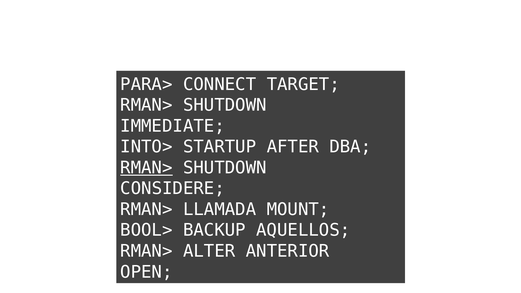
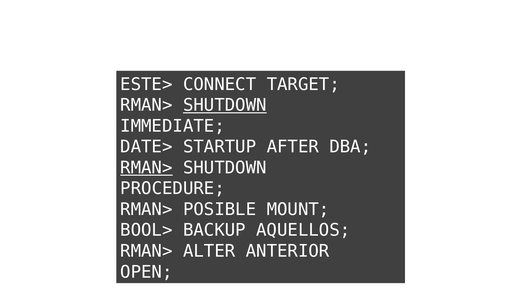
PARA>: PARA> -> ESTE> (146, 84)
SHUTDOWN underline: none -> present (225, 105)
INTO>: INTO> -> DATE> (146, 147)
CONSIDERE: CONSIDERE -> PROCEDURE (173, 189)
LLAMADA: LLAMADA -> POSIBLE (220, 209)
